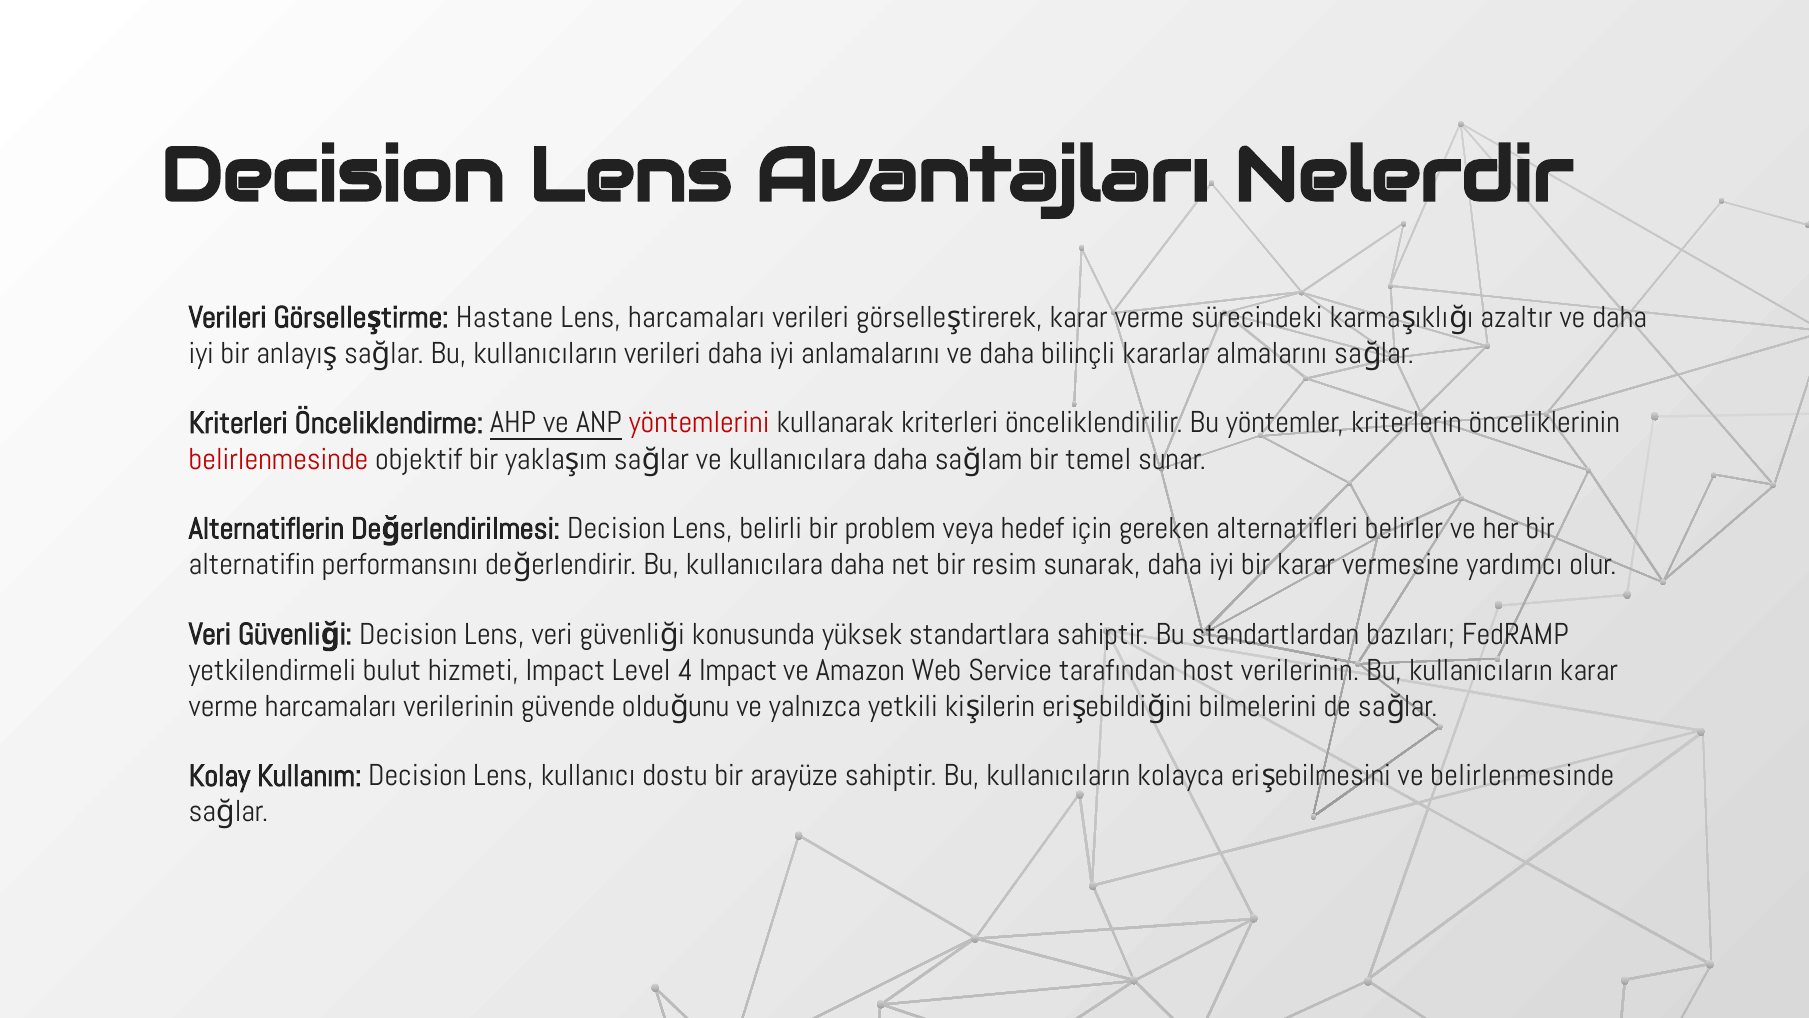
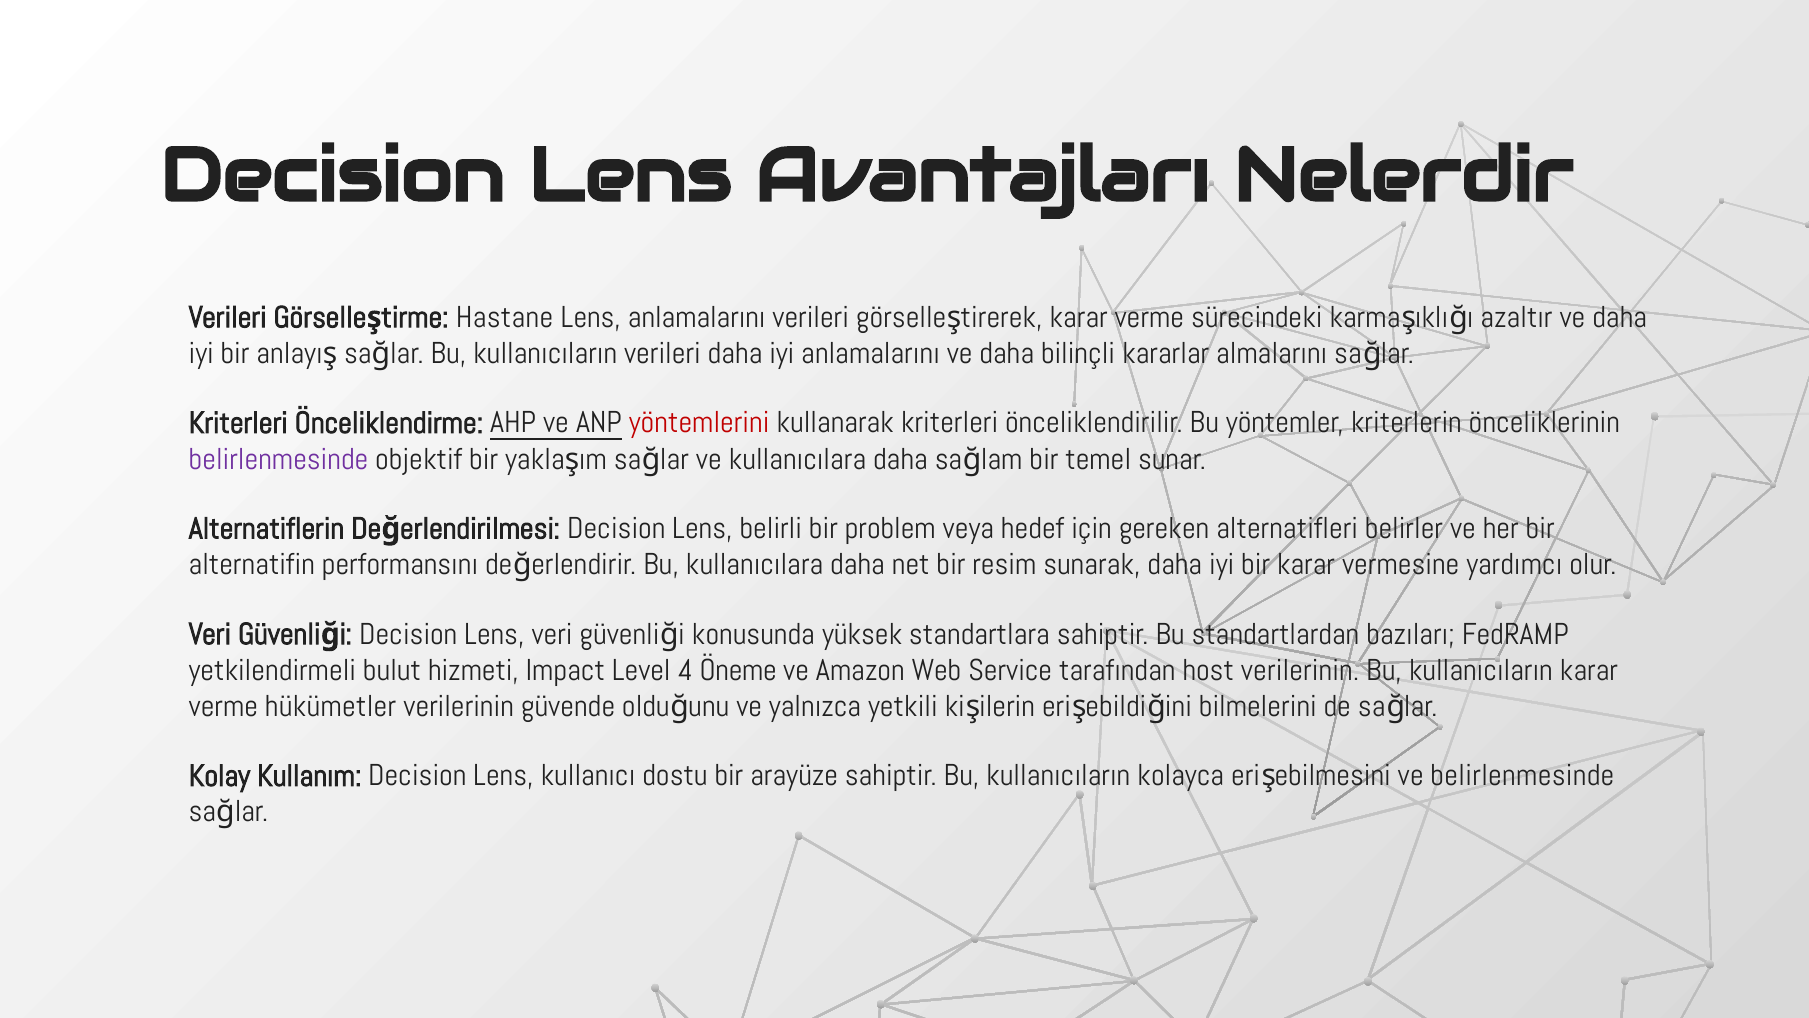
Lens harcamaları: harcamaları -> anlamalarını (697, 317)
belirlenmesinde colour: red -> purple (279, 459)
4 Impact: Impact -> Öneme (738, 670)
verme harcamaları: harcamaları -> hükümetler (331, 706)
